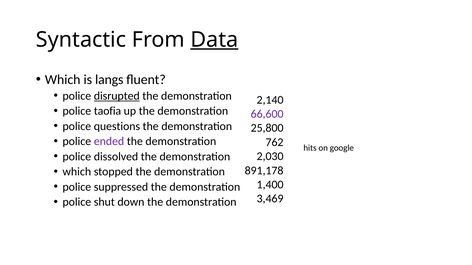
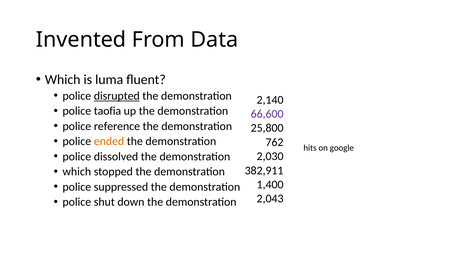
Syntactic: Syntactic -> Invented (81, 40)
Data underline: present -> none (214, 40)
langs: langs -> luma (109, 80)
questions: questions -> reference (117, 126)
ended colour: purple -> orange (109, 142)
891,178: 891,178 -> 382,911 (264, 171)
3,469: 3,469 -> 2,043 (270, 199)
